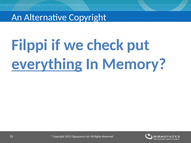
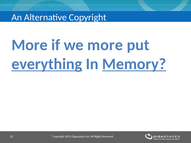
Filppi: Filppi -> More (30, 45)
we check: check -> more (105, 45)
Memory underline: none -> present (134, 64)
